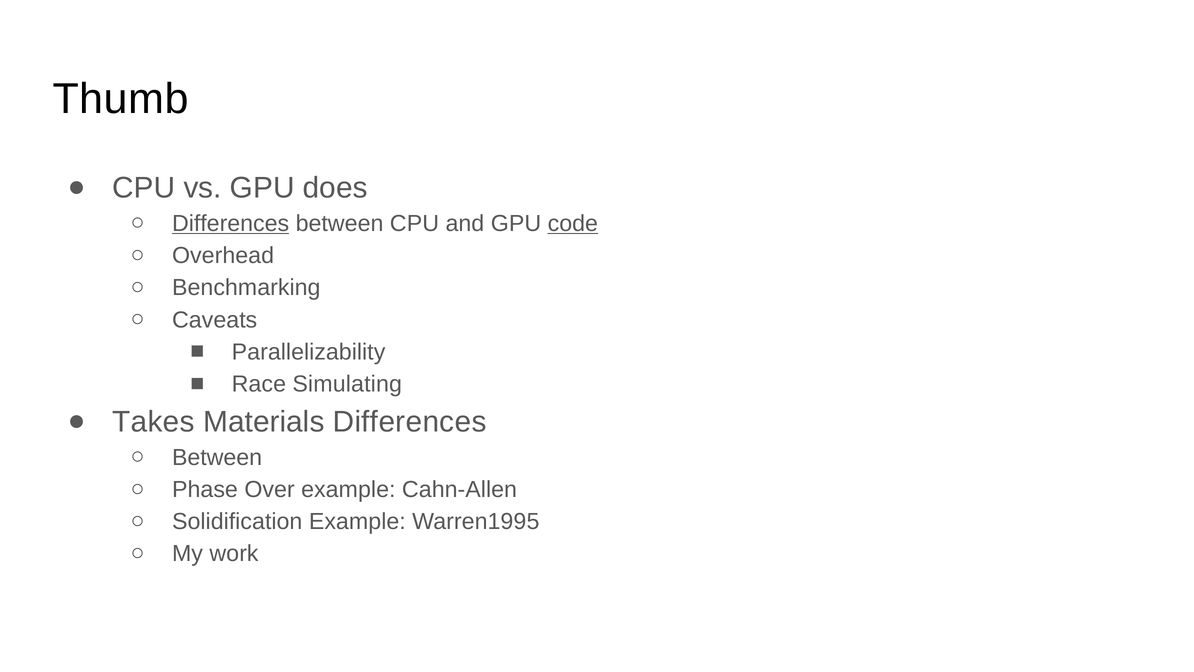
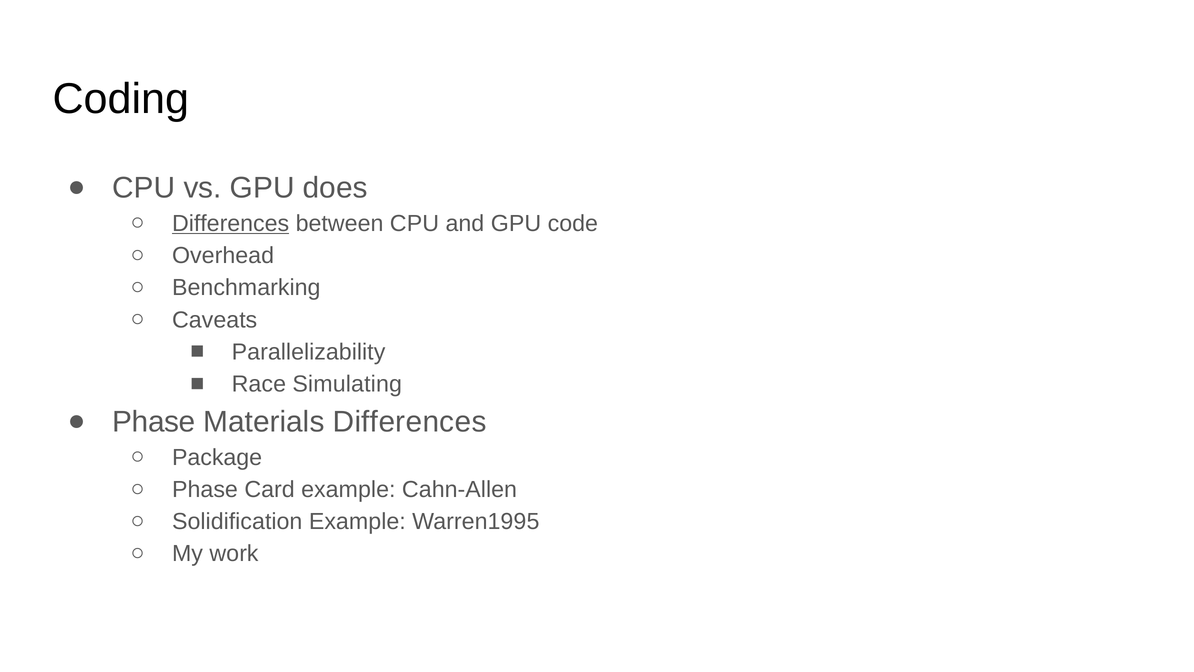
Thumb: Thumb -> Coding (121, 99)
code underline: present -> none (573, 223)
Takes: Takes -> Phase (154, 422)
Between: Between -> Package (217, 457)
Over: Over -> Card (270, 489)
